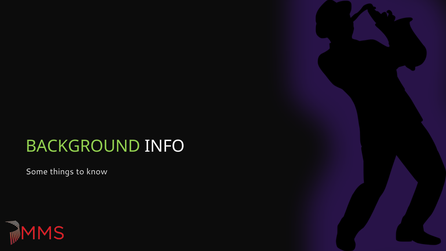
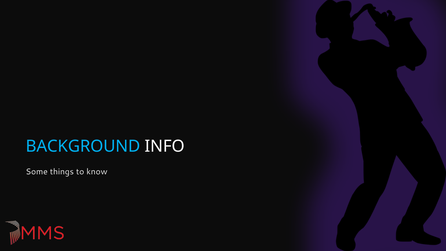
BACKGROUND colour: light green -> light blue (83, 146)
